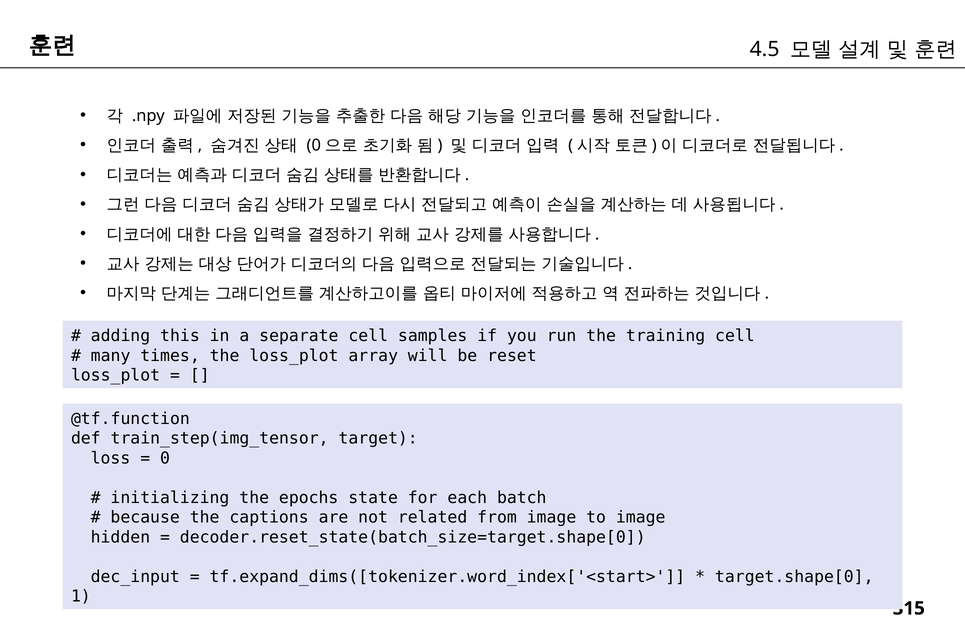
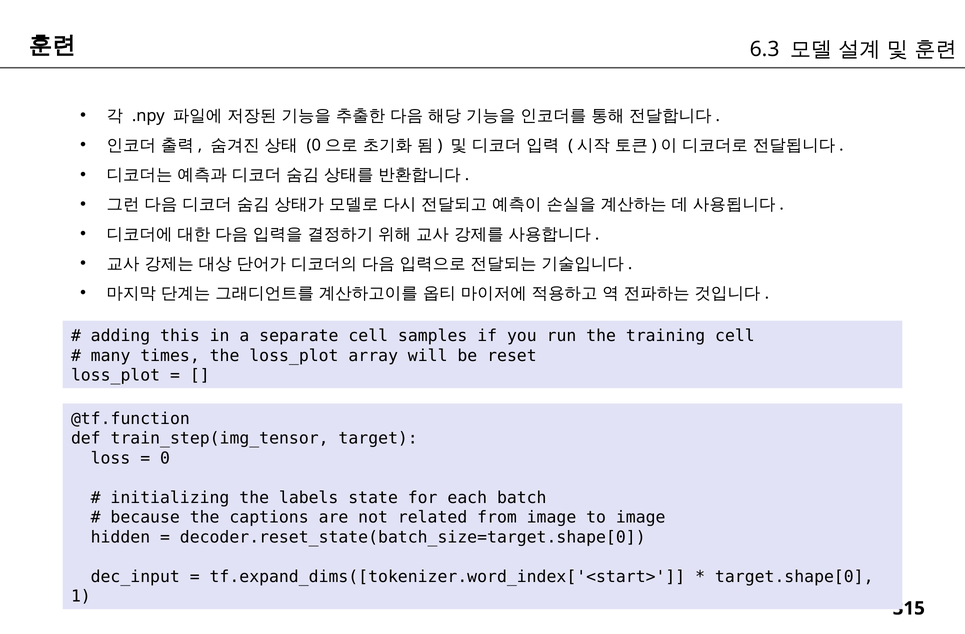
4.5: 4.5 -> 6.3 (765, 49)
epochs: epochs -> labels (309, 498)
